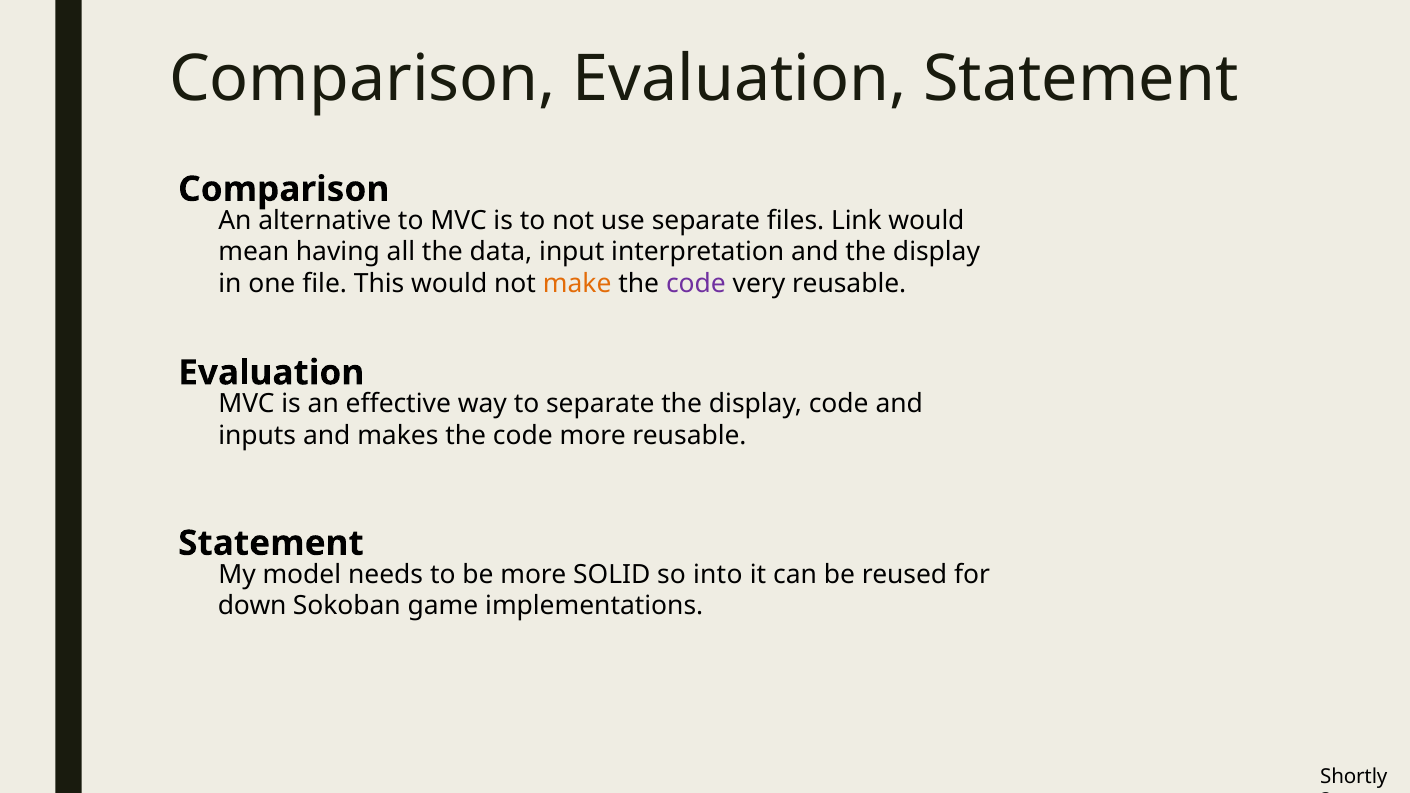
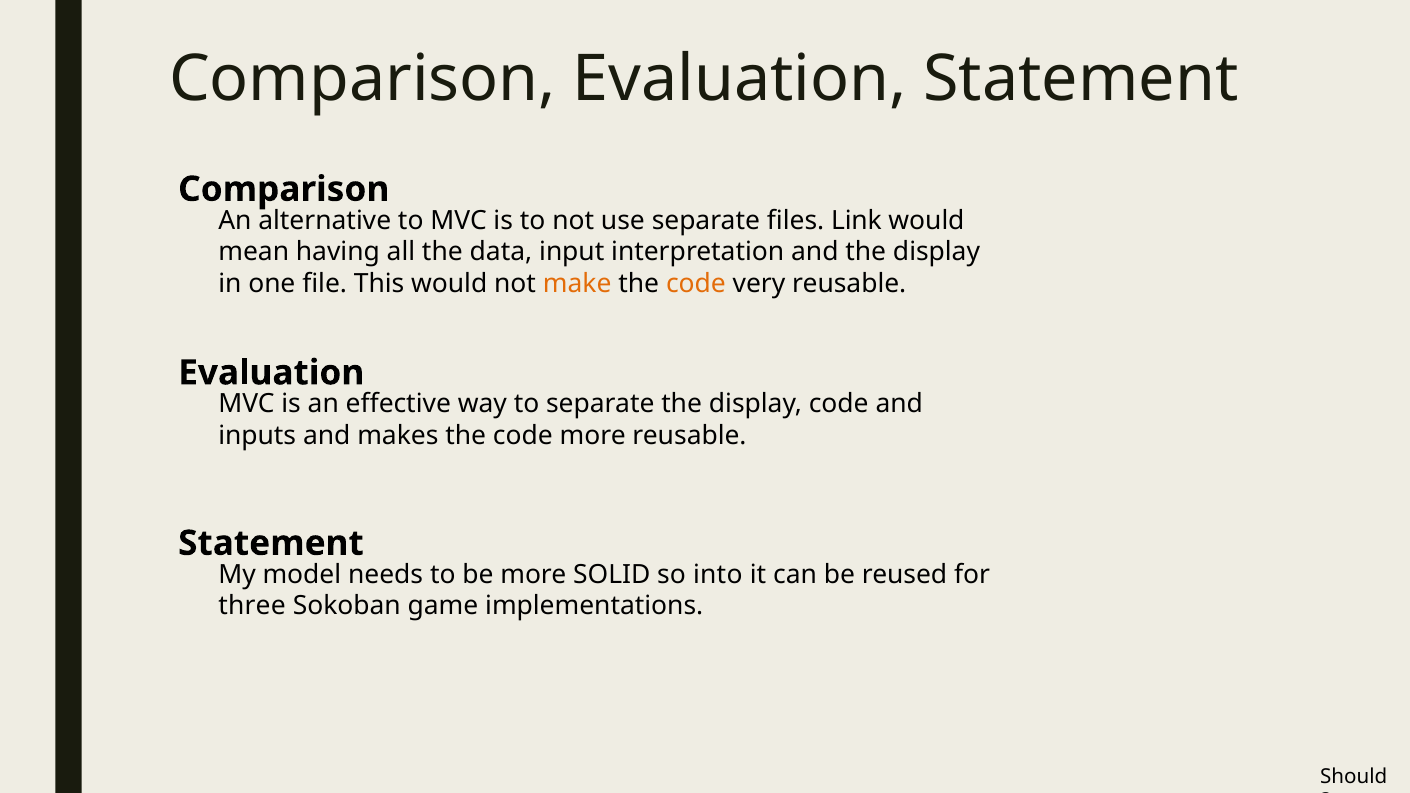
code colour: purple -> orange (696, 284)
down: down -> three (252, 606)
Shortly: Shortly -> Should (1354, 776)
